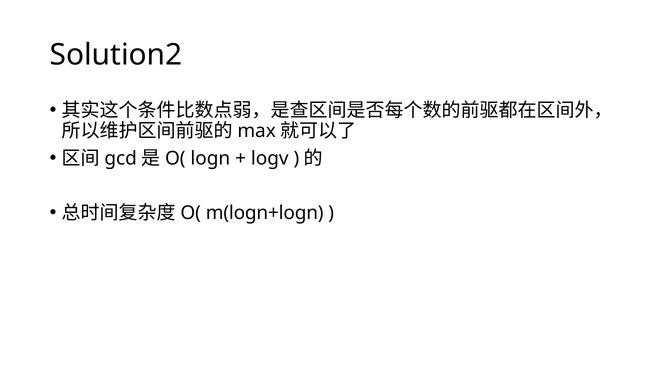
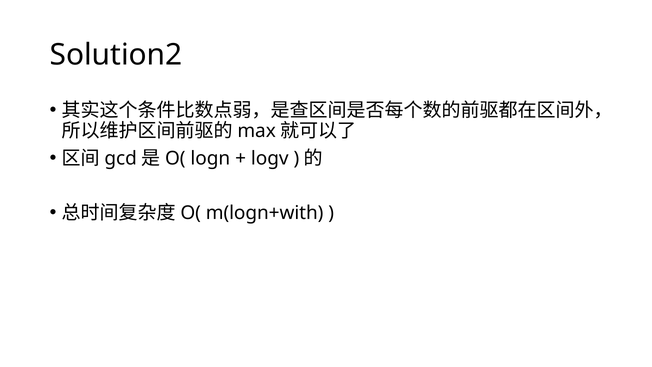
m(logn+logn: m(logn+logn -> m(logn+with (265, 213)
